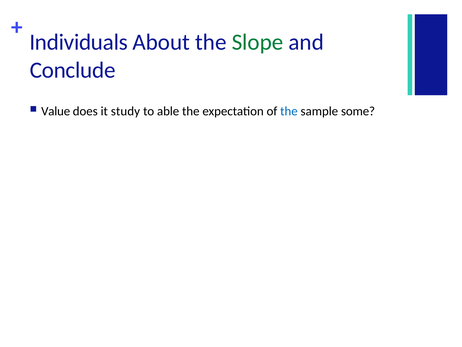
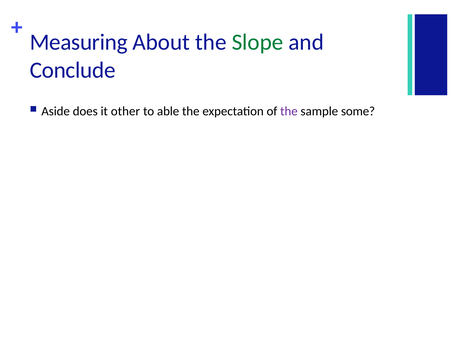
Individuals: Individuals -> Measuring (79, 42)
Value: Value -> Aside (56, 111)
study: study -> other (125, 111)
the colour: blue -> purple (289, 111)
